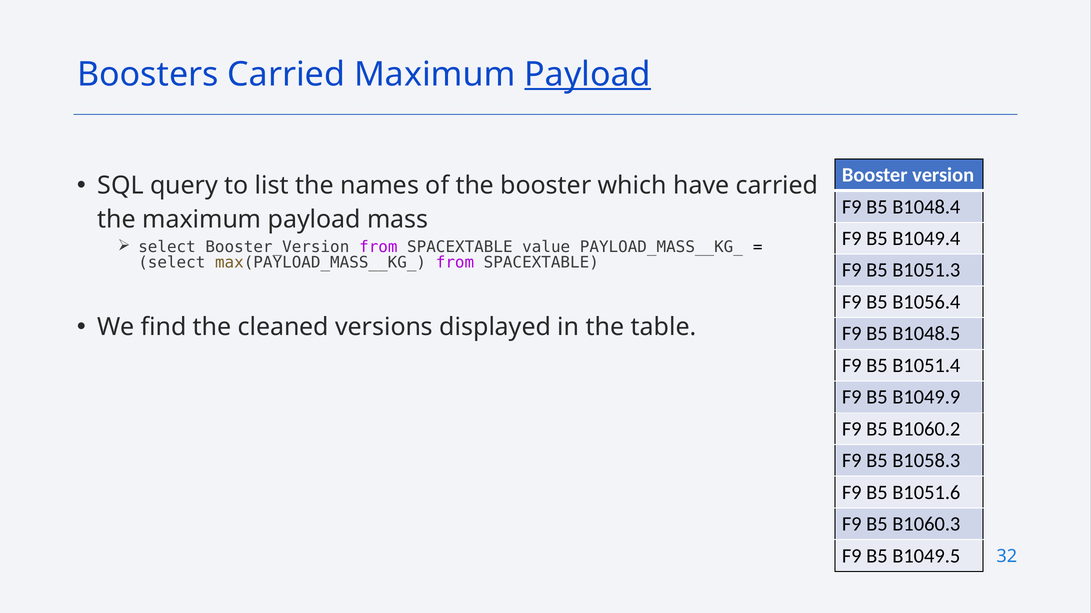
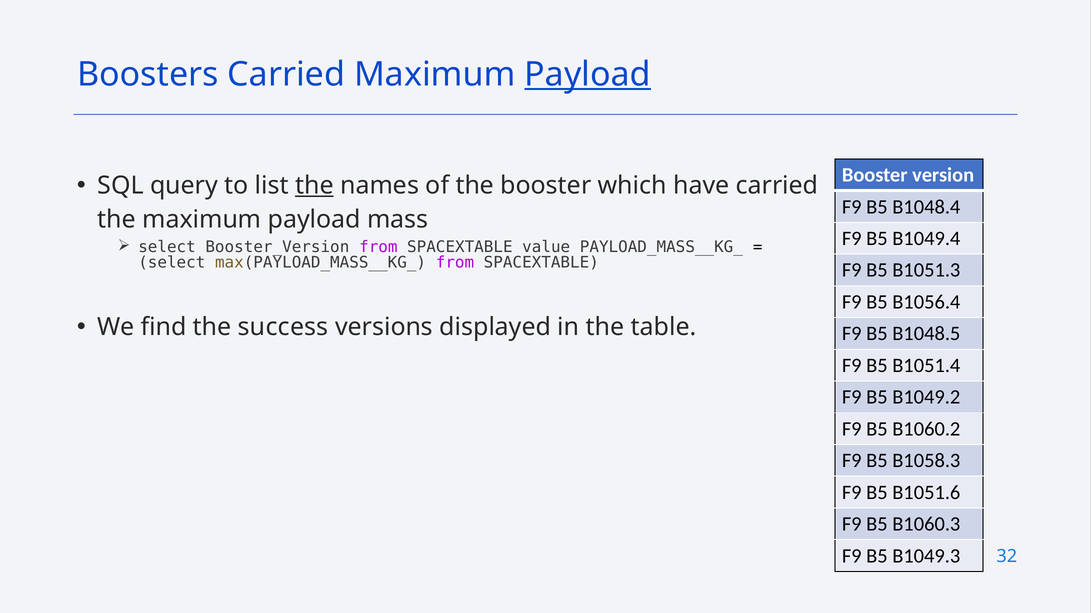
the underline: none -> present (315, 186)
cleaned: cleaned -> success (283, 327)
B1049.9: B1049.9 -> B1049.2 (926, 398)
B1049.5: B1049.5 -> B1049.3 (926, 556)
